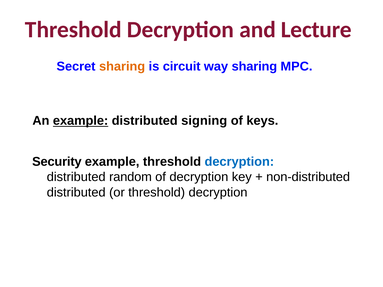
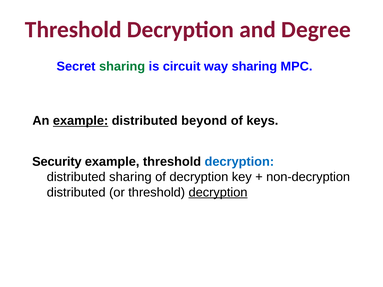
Lecture: Lecture -> Degree (316, 30)
sharing colour: orange -> green (122, 67)
signing: signing -> beyond (204, 121)
distributed random: random -> sharing (130, 177)
non-distributed: non-distributed -> non-decryption (308, 177)
decryption underline: none -> present (218, 193)
